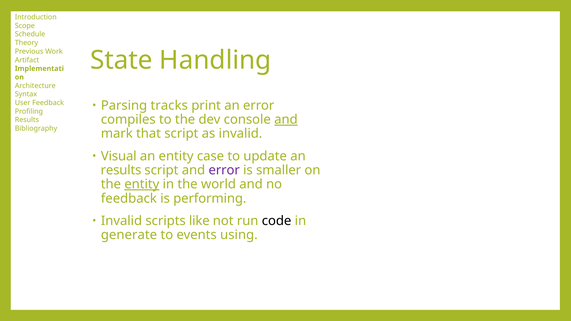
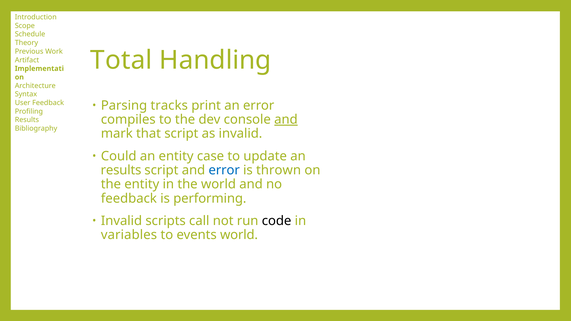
State: State -> Total (121, 60)
Visual: Visual -> Could (119, 156)
error colour: purple -> blue (224, 170)
smaller: smaller -> thrown (279, 170)
entity underline: present -> none (142, 184)
like: like -> call (199, 221)
generate: generate -> variables (129, 235)
events using: using -> world (239, 235)
